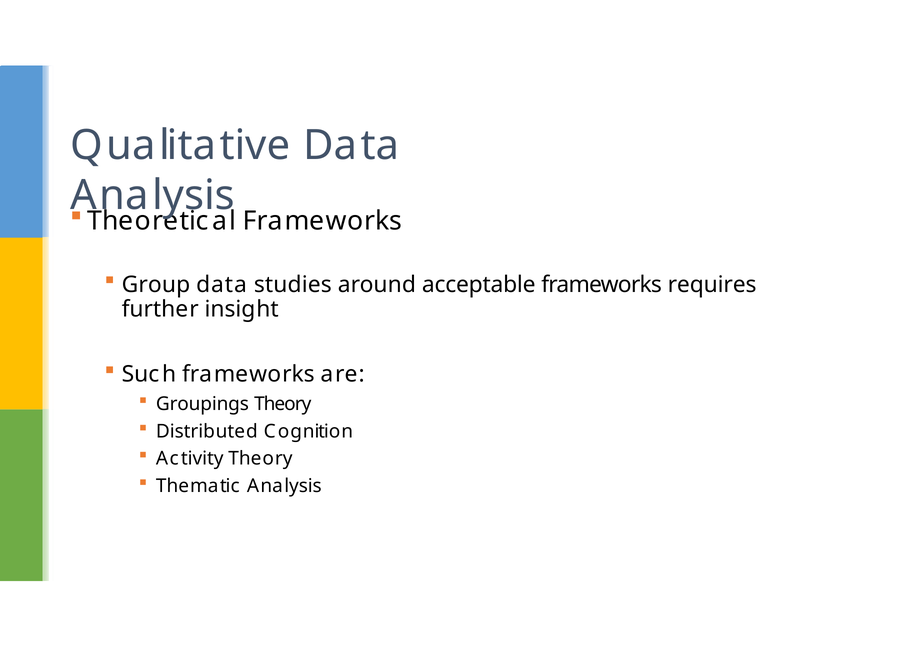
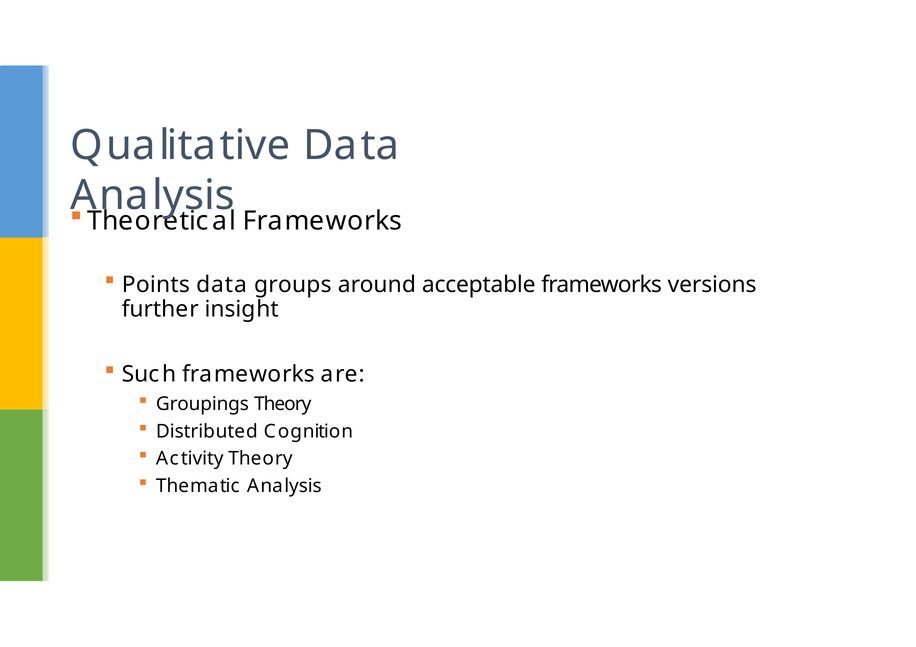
Group: Group -> Points (156, 285)
studies: studies -> groups (293, 285)
requires: requires -> versions (712, 285)
